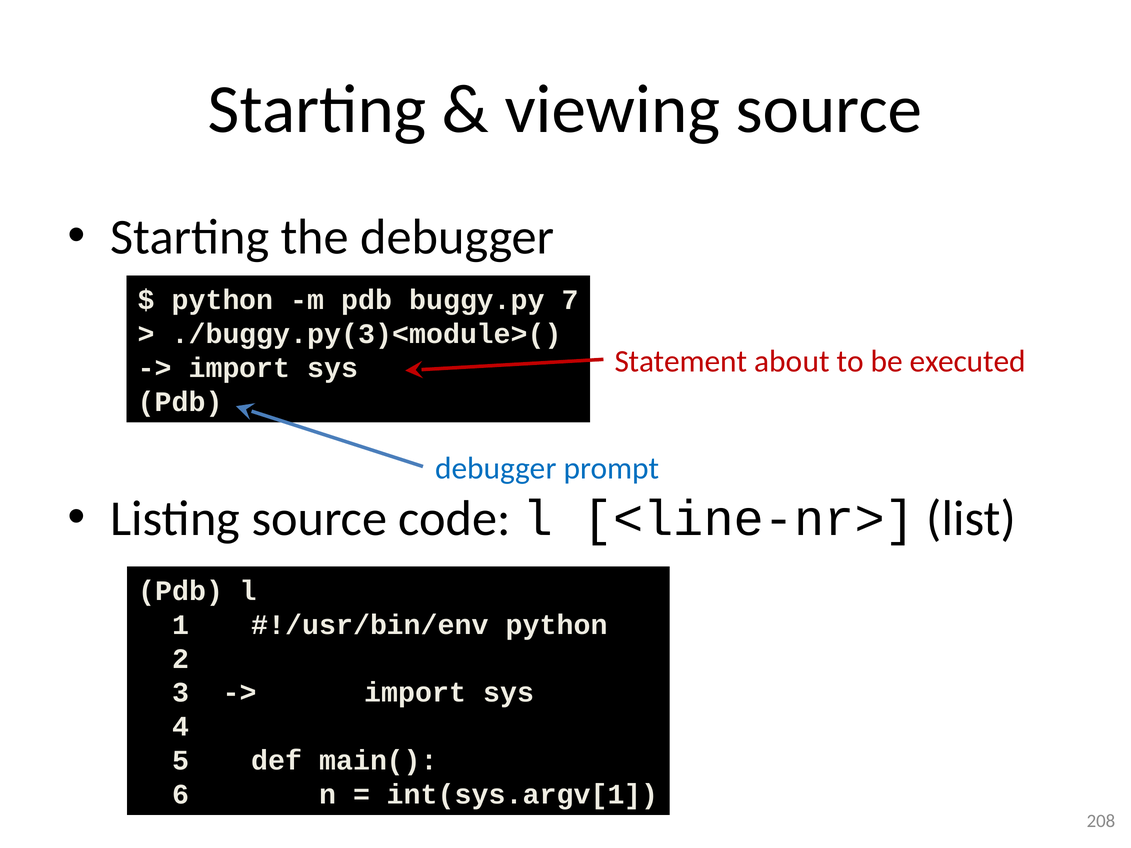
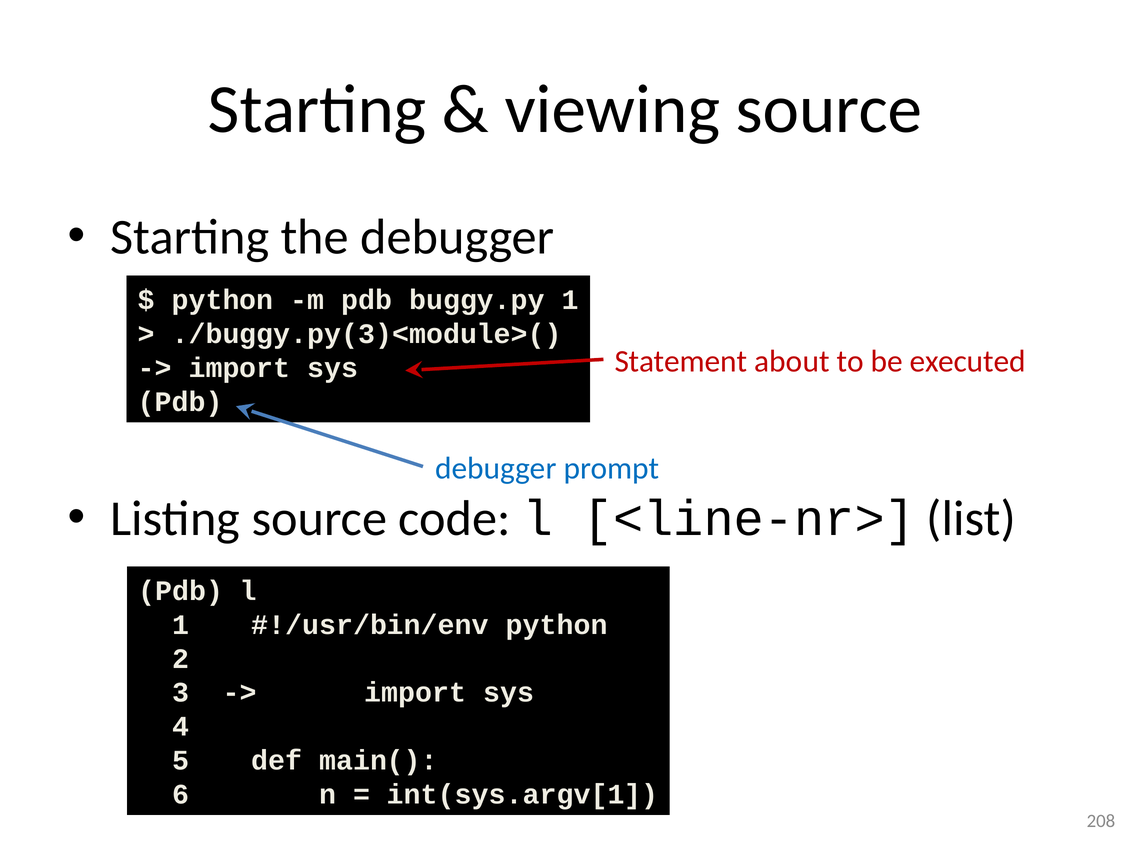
buggy.py 7: 7 -> 1 (570, 300)
